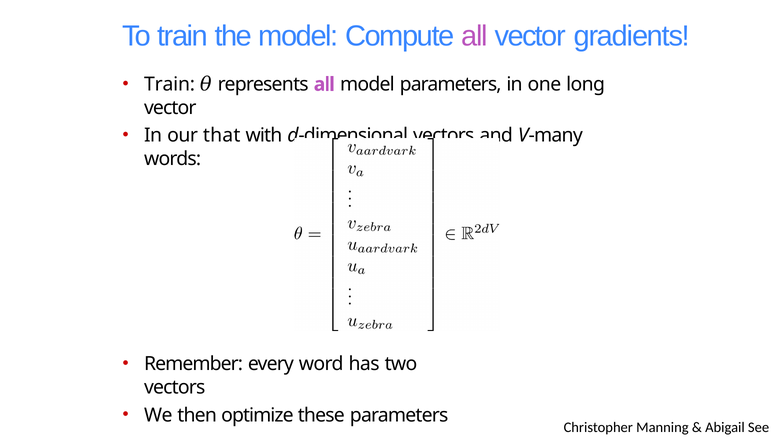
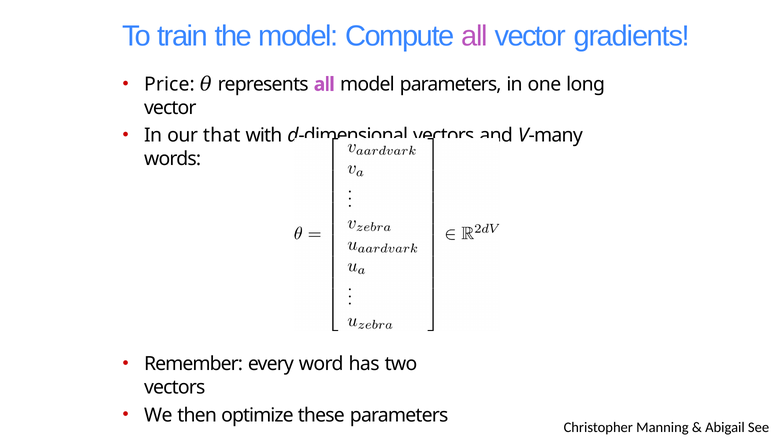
Train: Train -> Price (169, 84)
